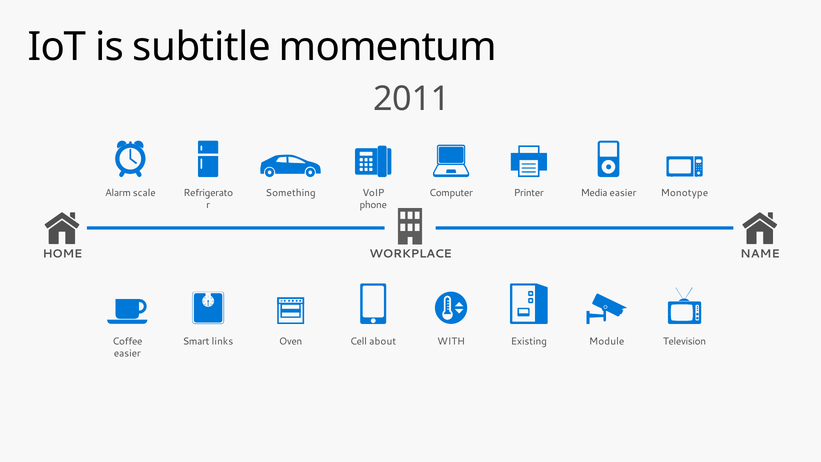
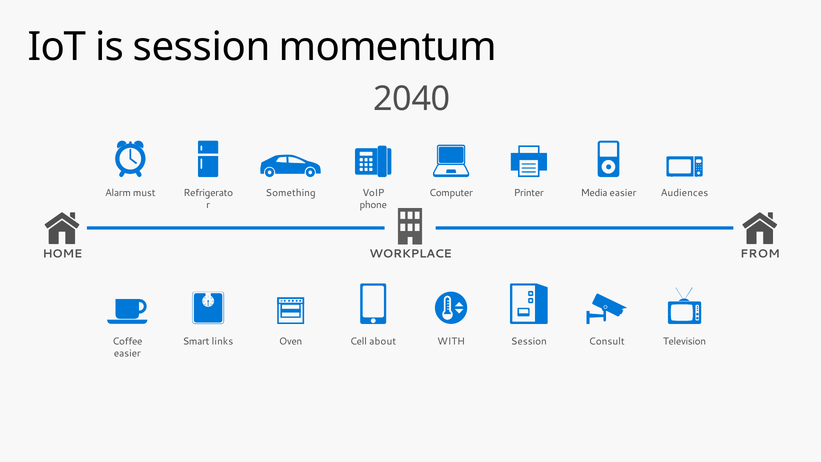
is subtitle: subtitle -> session (202, 47)
2011: 2011 -> 2040 (412, 99)
scale: scale -> must (144, 193)
Monotype: Monotype -> Audiences (684, 193)
NAME: NAME -> FROM (760, 254)
Existing: Existing -> Session (529, 341)
Module: Module -> Consult (607, 341)
